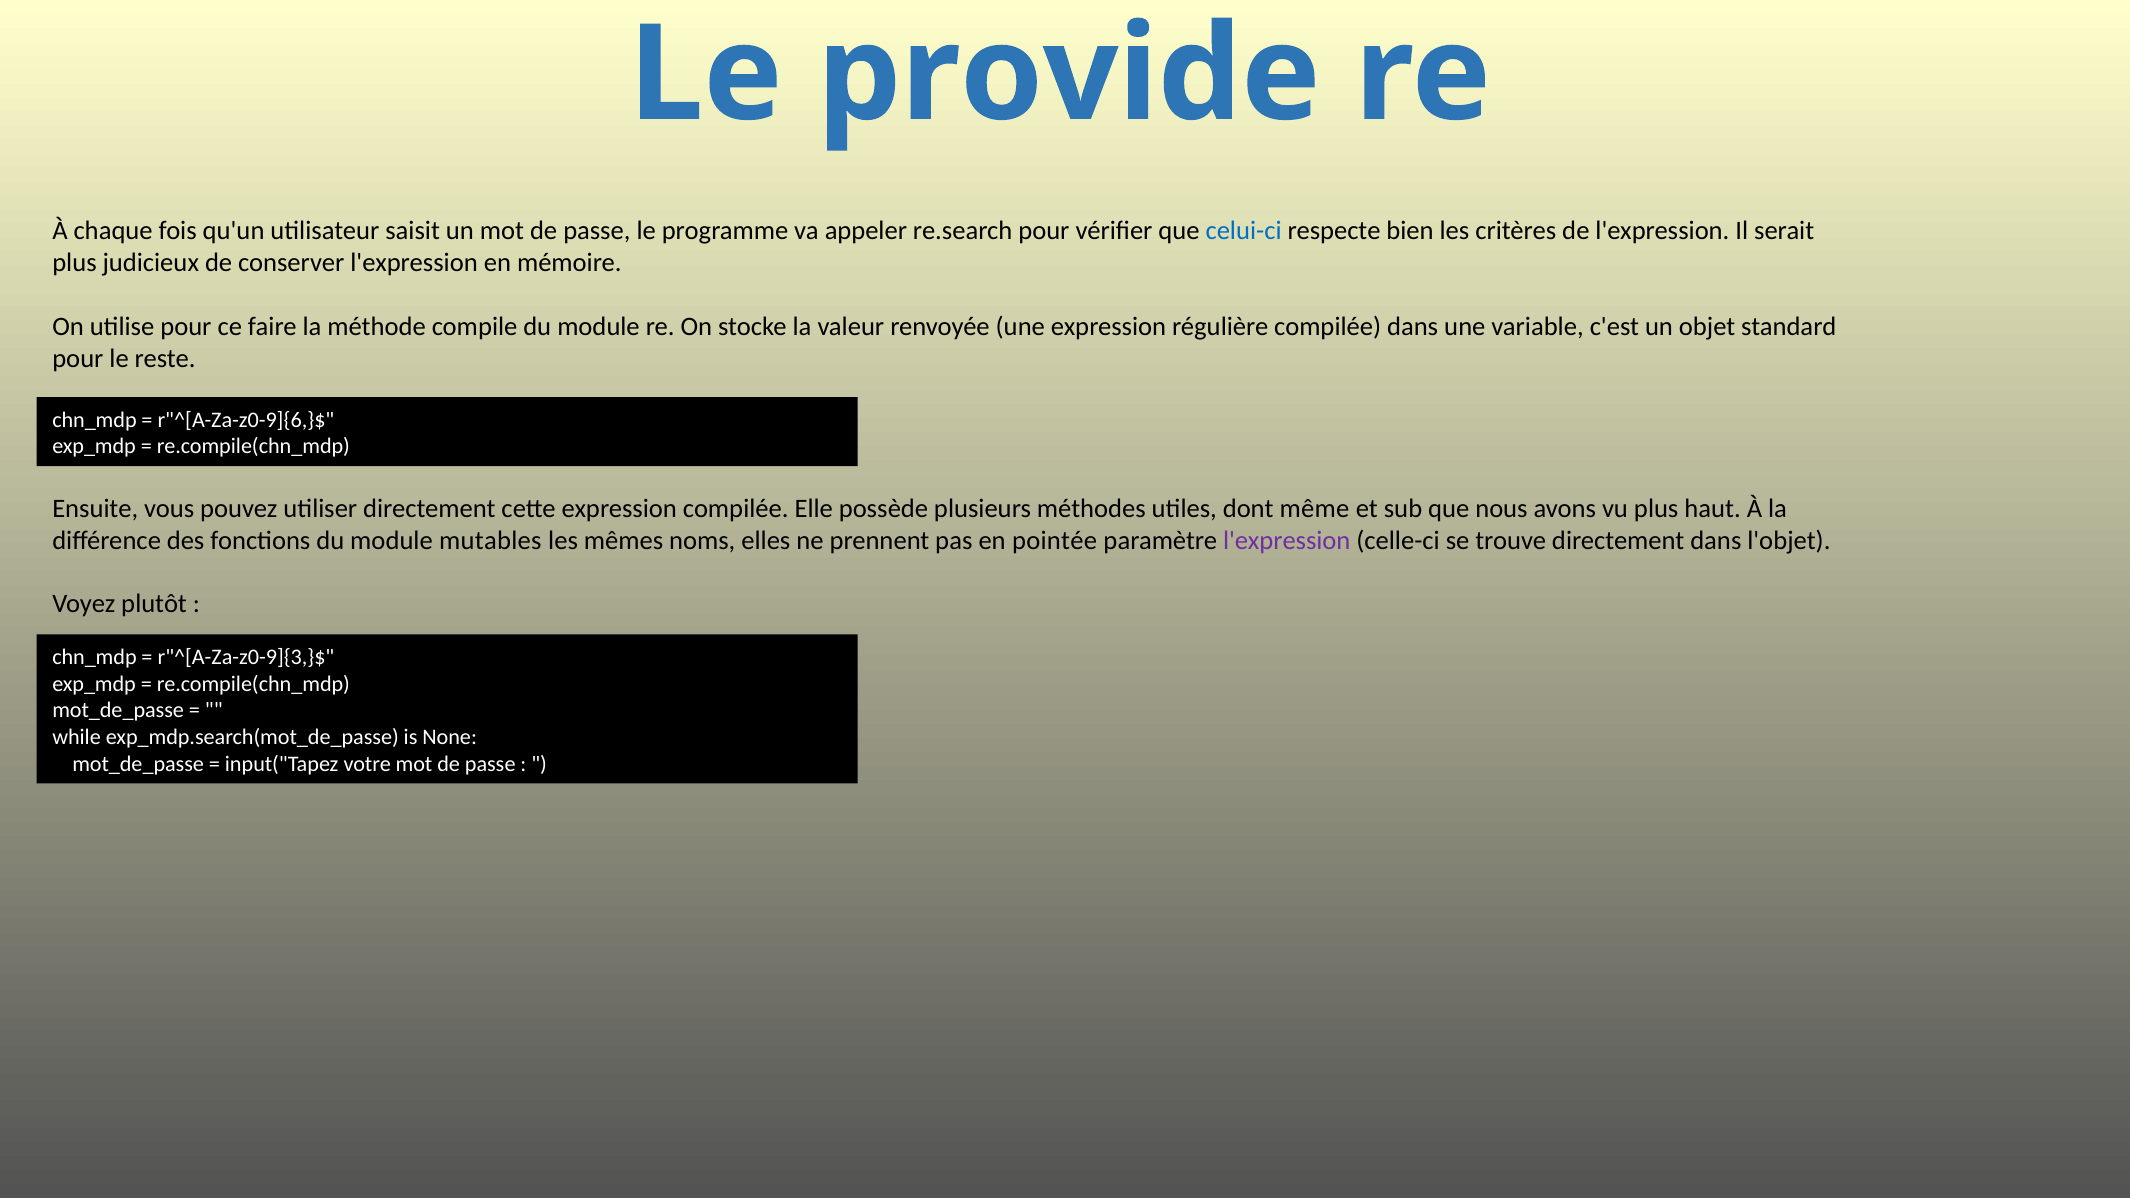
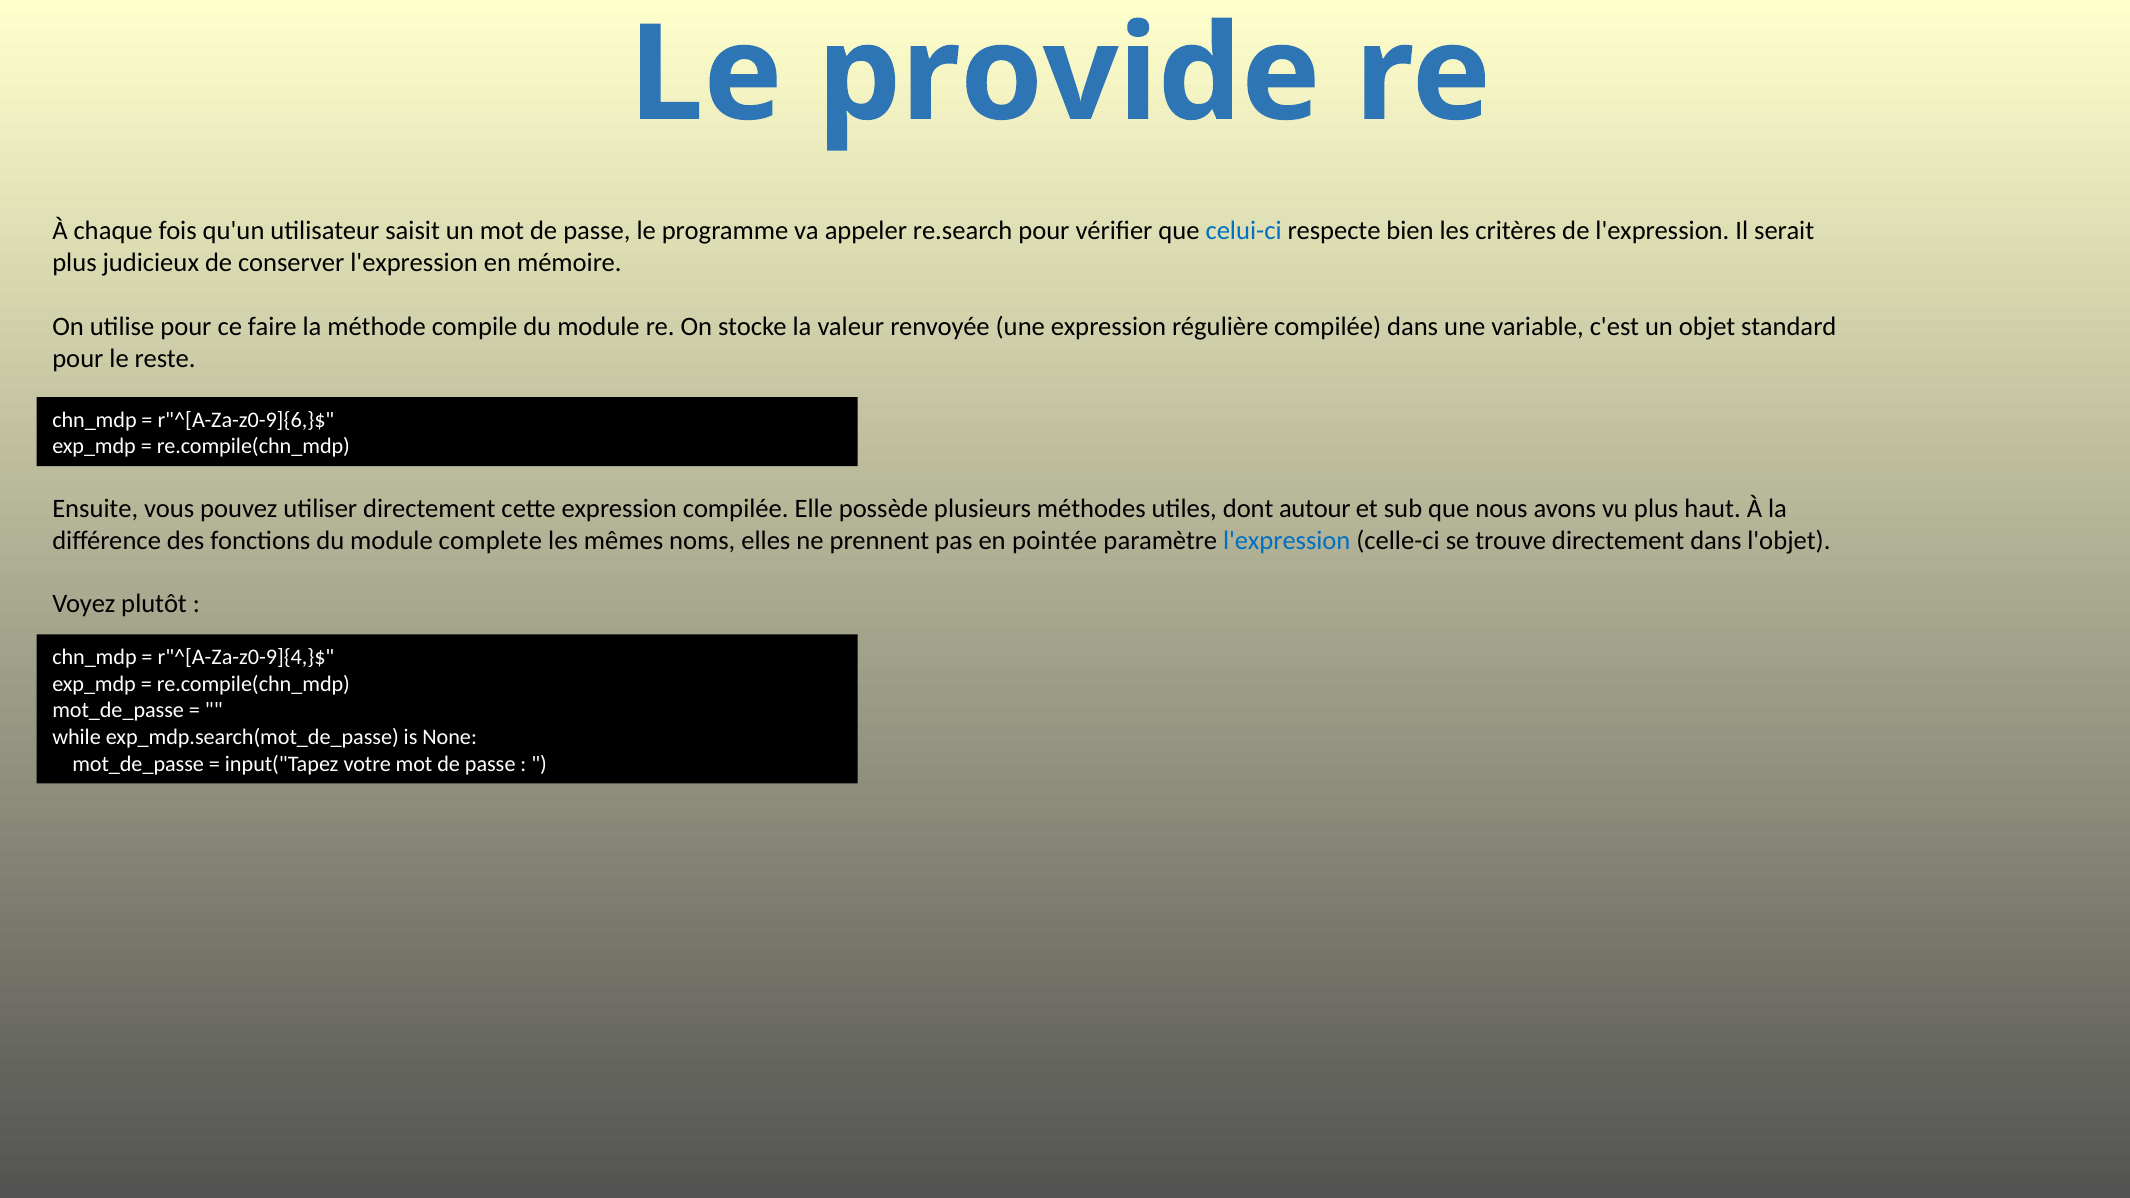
même: même -> autour (1315, 508)
mutables: mutables -> complete (490, 540)
l'expression colour: purple -> blue (1287, 540)
r"^[A-Za-z0-9]{3,}$: r"^[A-Za-z0-9]{3,}$ -> r"^[A-Za-z0-9]{4,}$ (246, 657)
